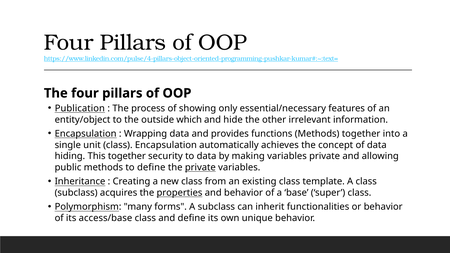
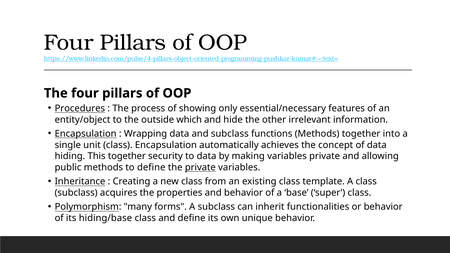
Publication: Publication -> Procedures (80, 108)
and provides: provides -> subclass (230, 134)
properties underline: present -> none (179, 193)
access/base: access/base -> hiding/base (105, 218)
